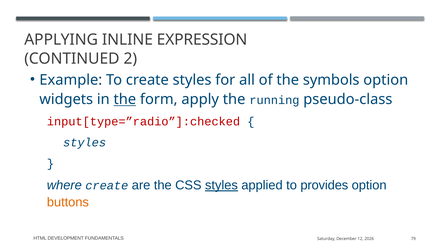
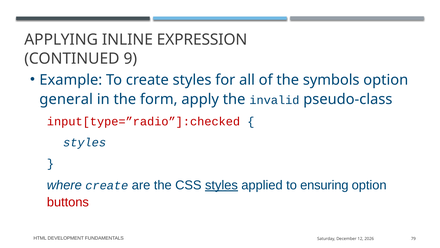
2: 2 -> 9 (130, 58)
widgets: widgets -> general (66, 99)
the underline: present -> none (125, 99)
running: running -> invalid (274, 100)
provides: provides -> ensuring (324, 185)
buttons colour: orange -> red (68, 202)
